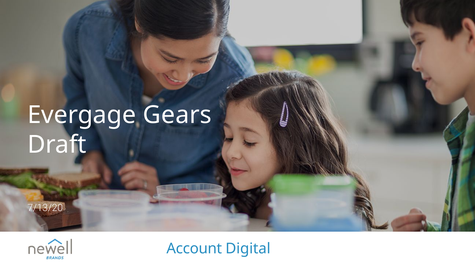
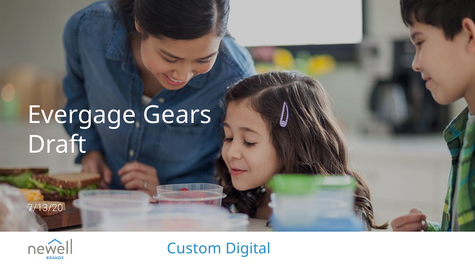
Account: Account -> Custom (194, 249)
